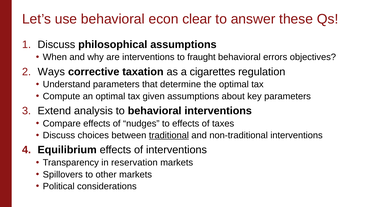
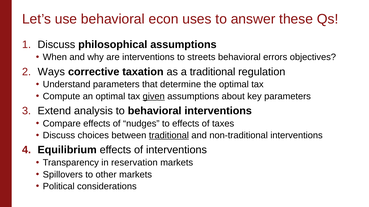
clear: clear -> uses (197, 19)
fraught: fraught -> streets (201, 57)
a cigarettes: cigarettes -> traditional (213, 72)
given underline: none -> present (154, 97)
